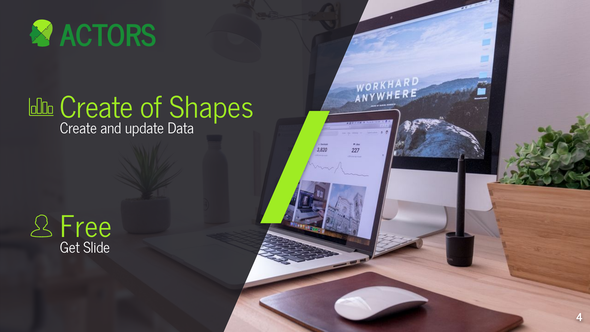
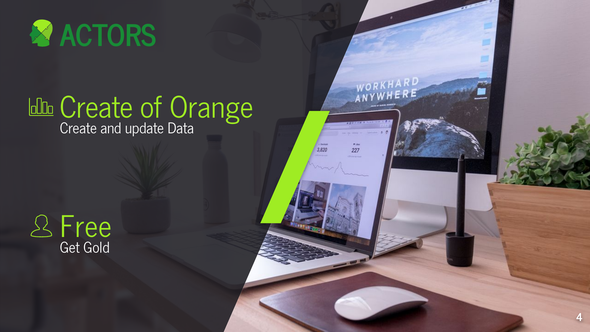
Shapes: Shapes -> Orange (212, 108)
Slide: Slide -> Gold (97, 248)
